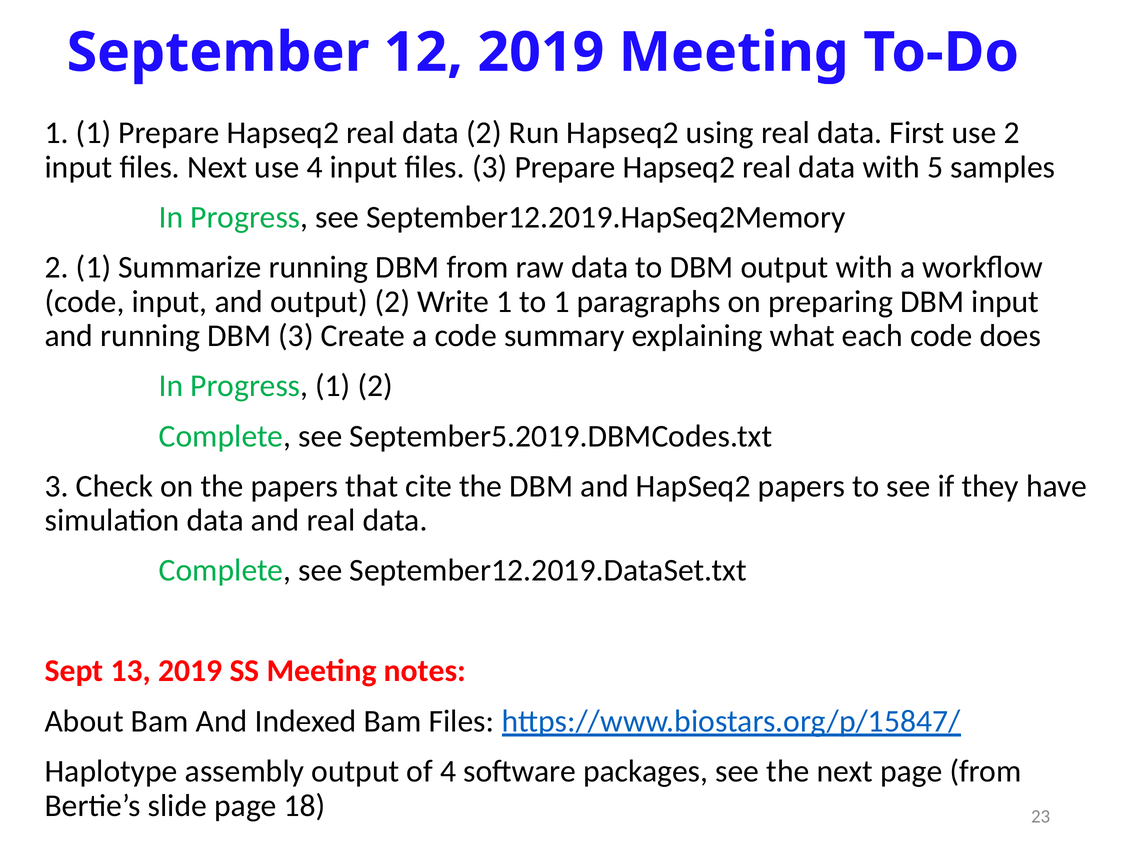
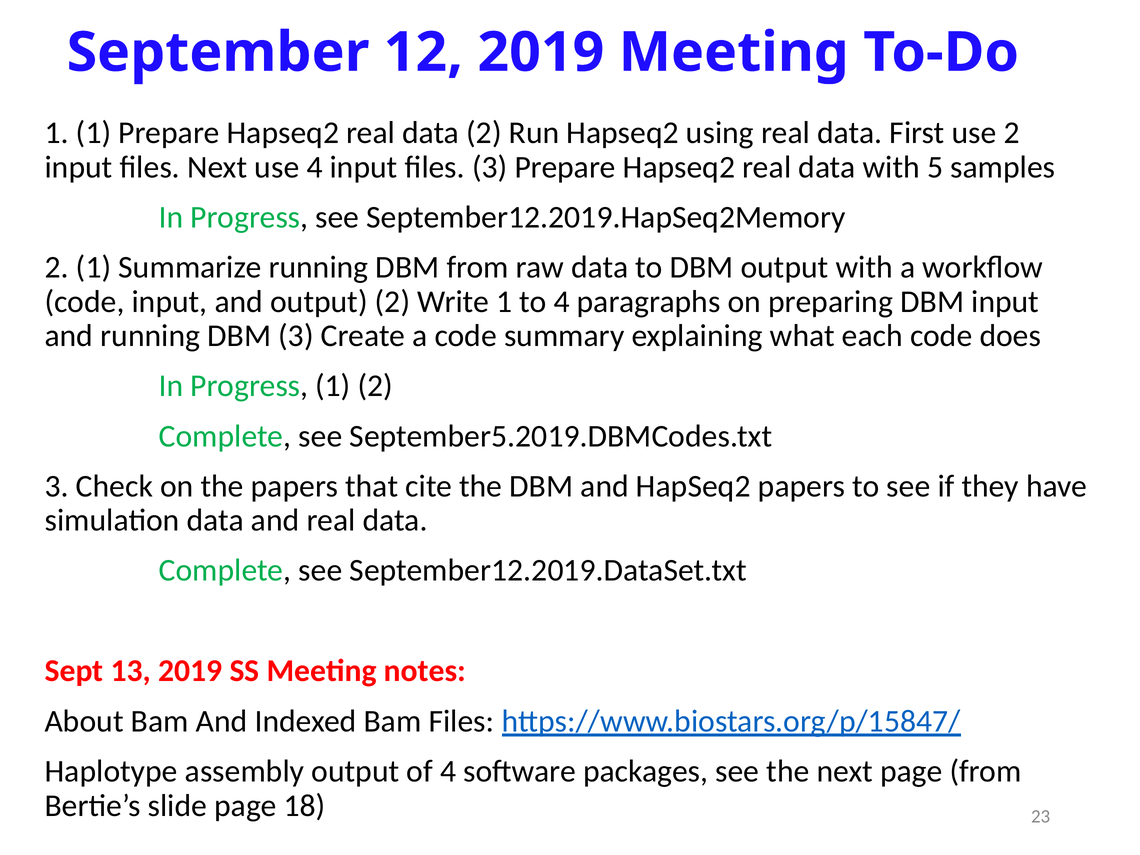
to 1: 1 -> 4 (562, 302)
